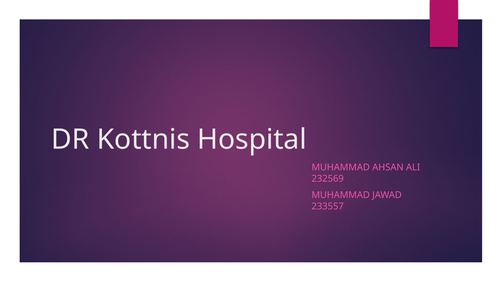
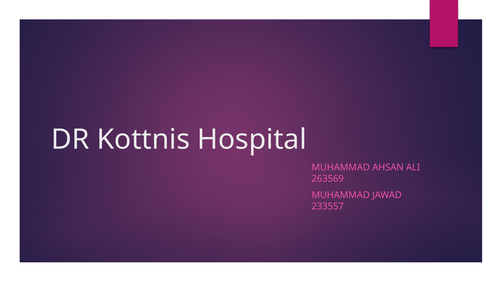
232569: 232569 -> 263569 (328, 179)
